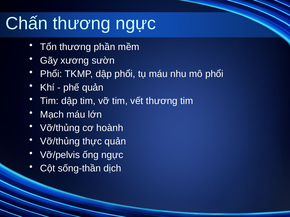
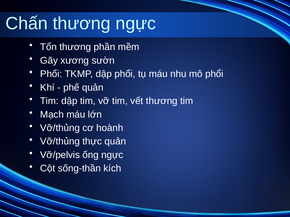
dịch: dịch -> kích (112, 169)
